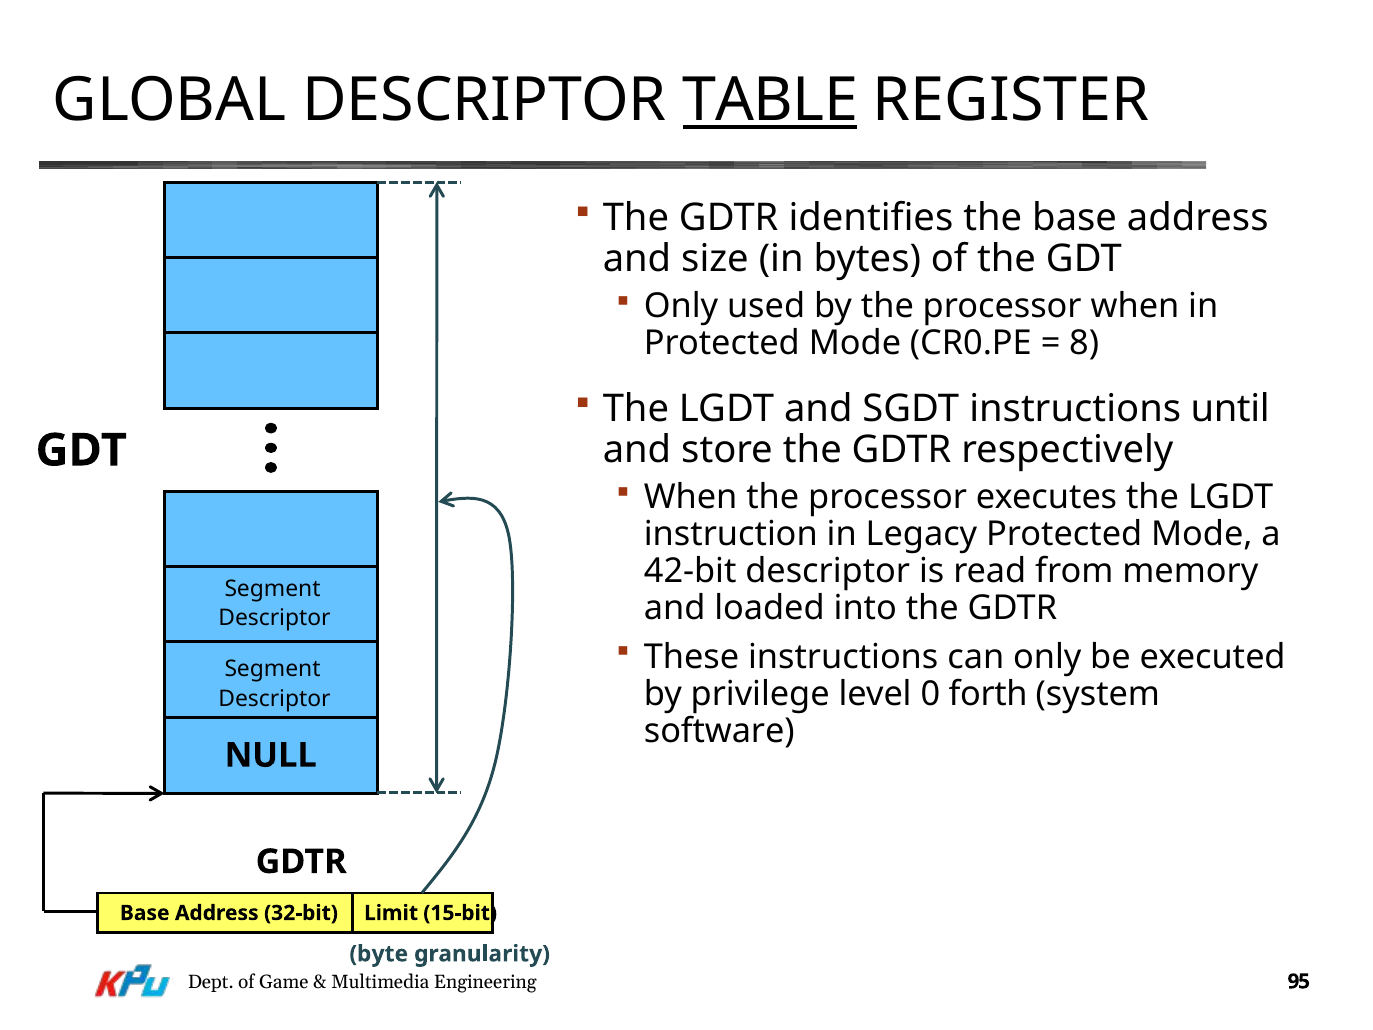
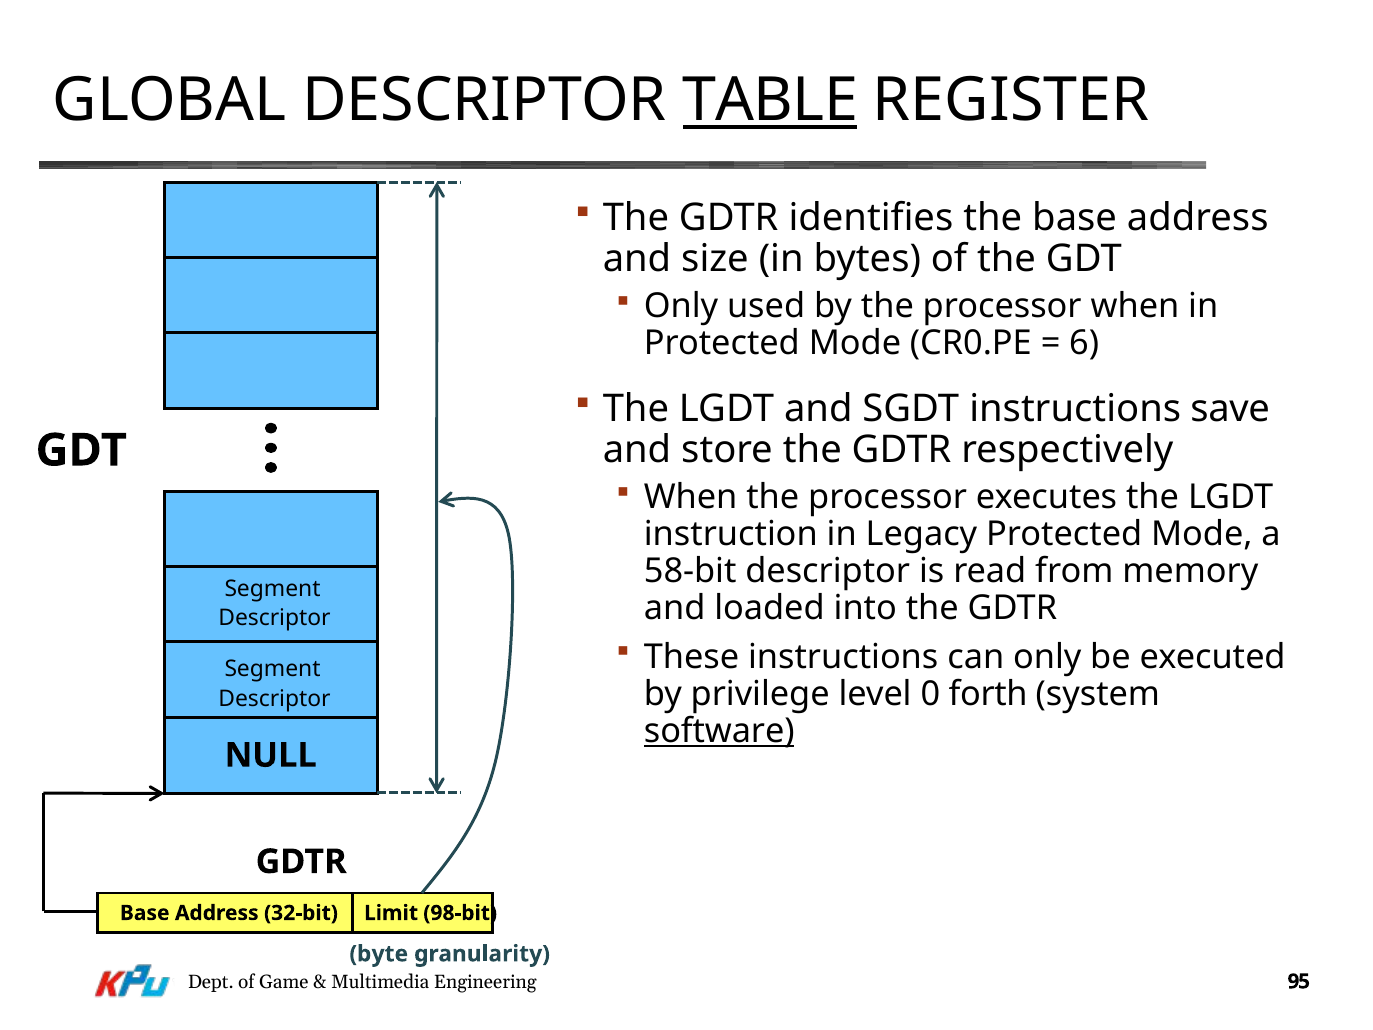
8: 8 -> 6 (1084, 343)
until: until -> save (1230, 409)
42-bit: 42-bit -> 58-bit (690, 571)
software underline: none -> present (719, 731)
15-bit: 15-bit -> 98-bit (460, 913)
